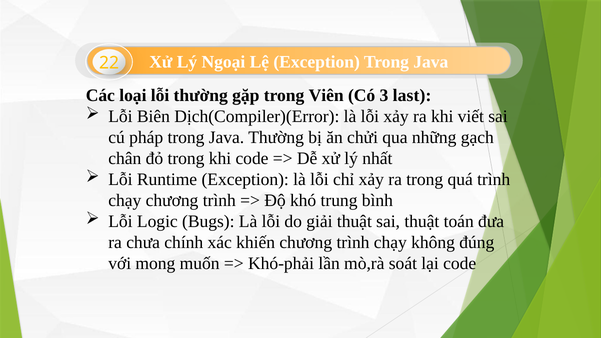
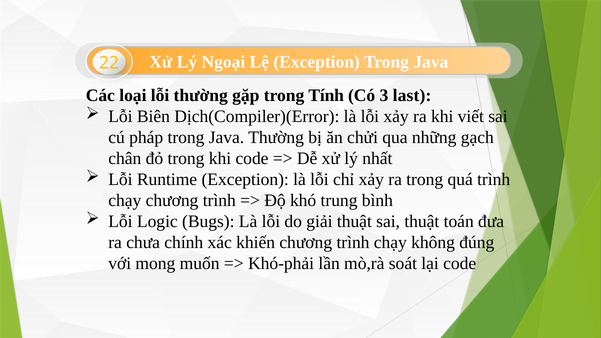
Viên: Viên -> Tính (326, 95)
